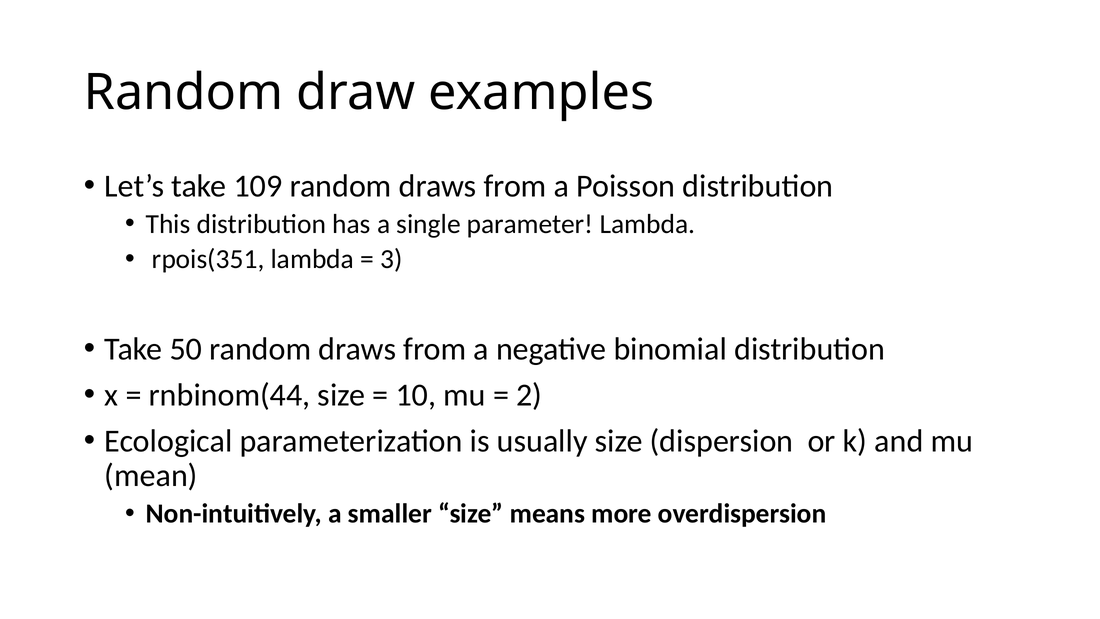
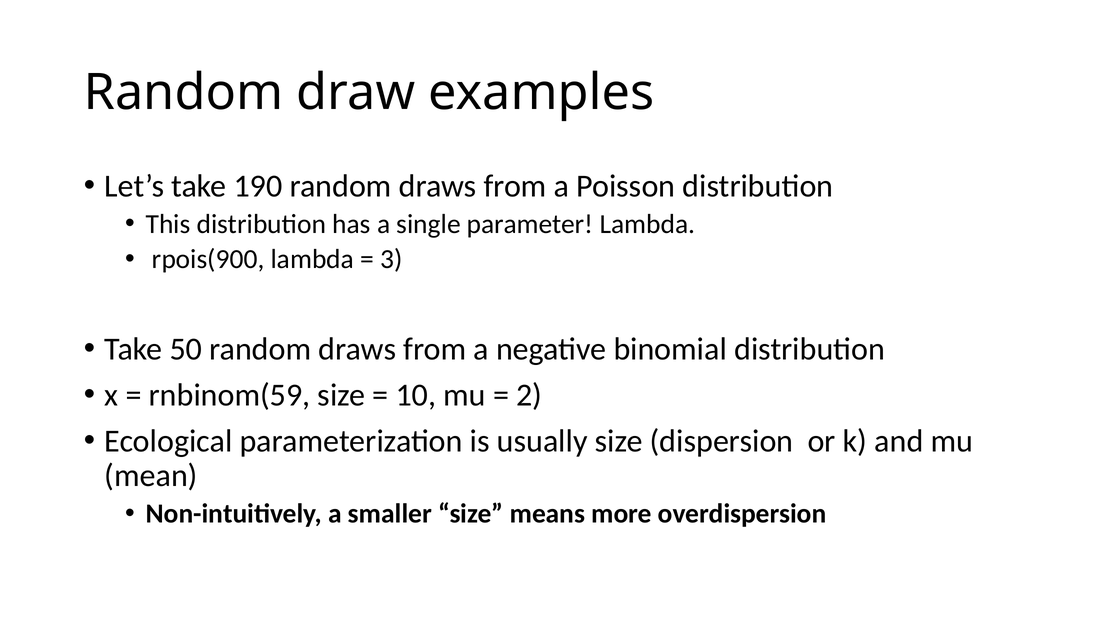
109: 109 -> 190 (258, 186)
rpois(351: rpois(351 -> rpois(900 (208, 259)
rnbinom(44: rnbinom(44 -> rnbinom(59 (230, 395)
